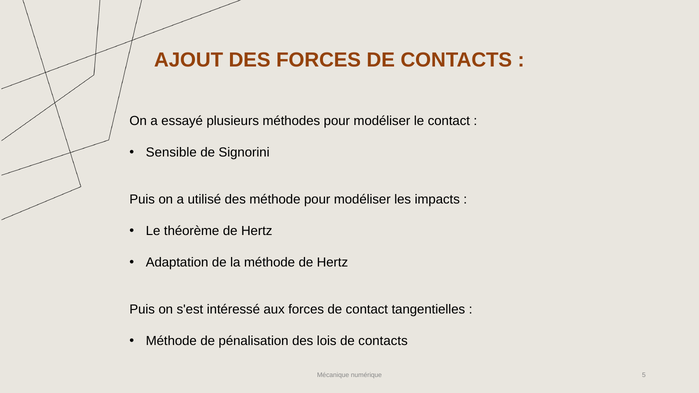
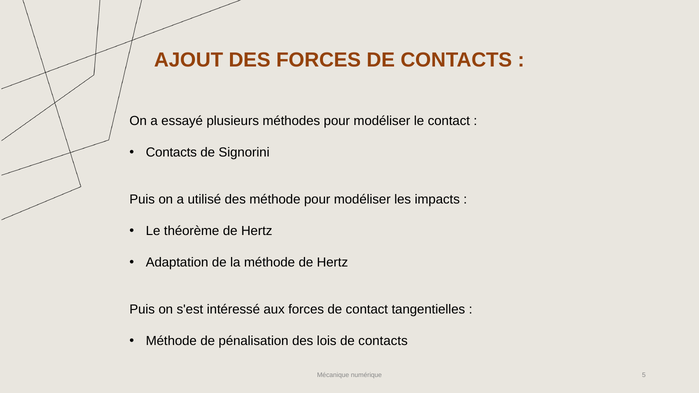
Sensible: Sensible -> Contacts (171, 153)
